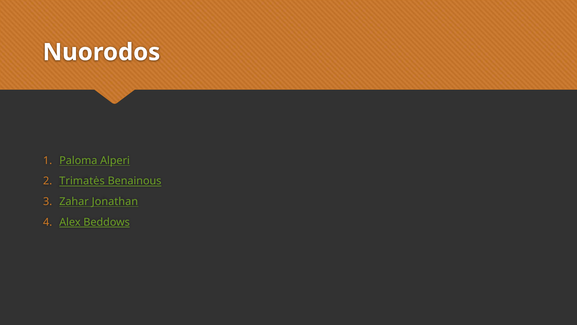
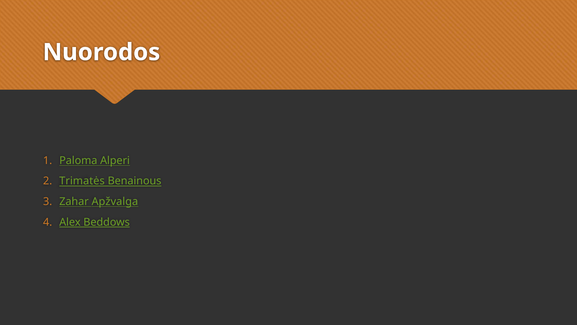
Jonathan: Jonathan -> Apžvalga (115, 201)
